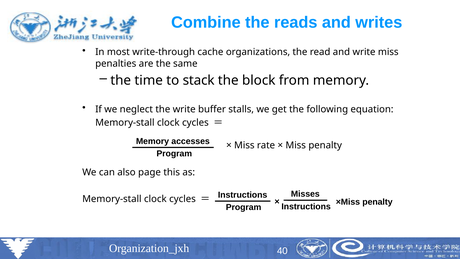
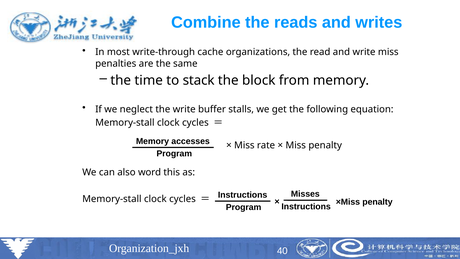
page: page -> word (150, 172)
